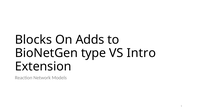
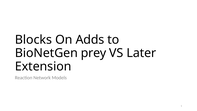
type: type -> prey (94, 53)
Intro: Intro -> Later (141, 53)
